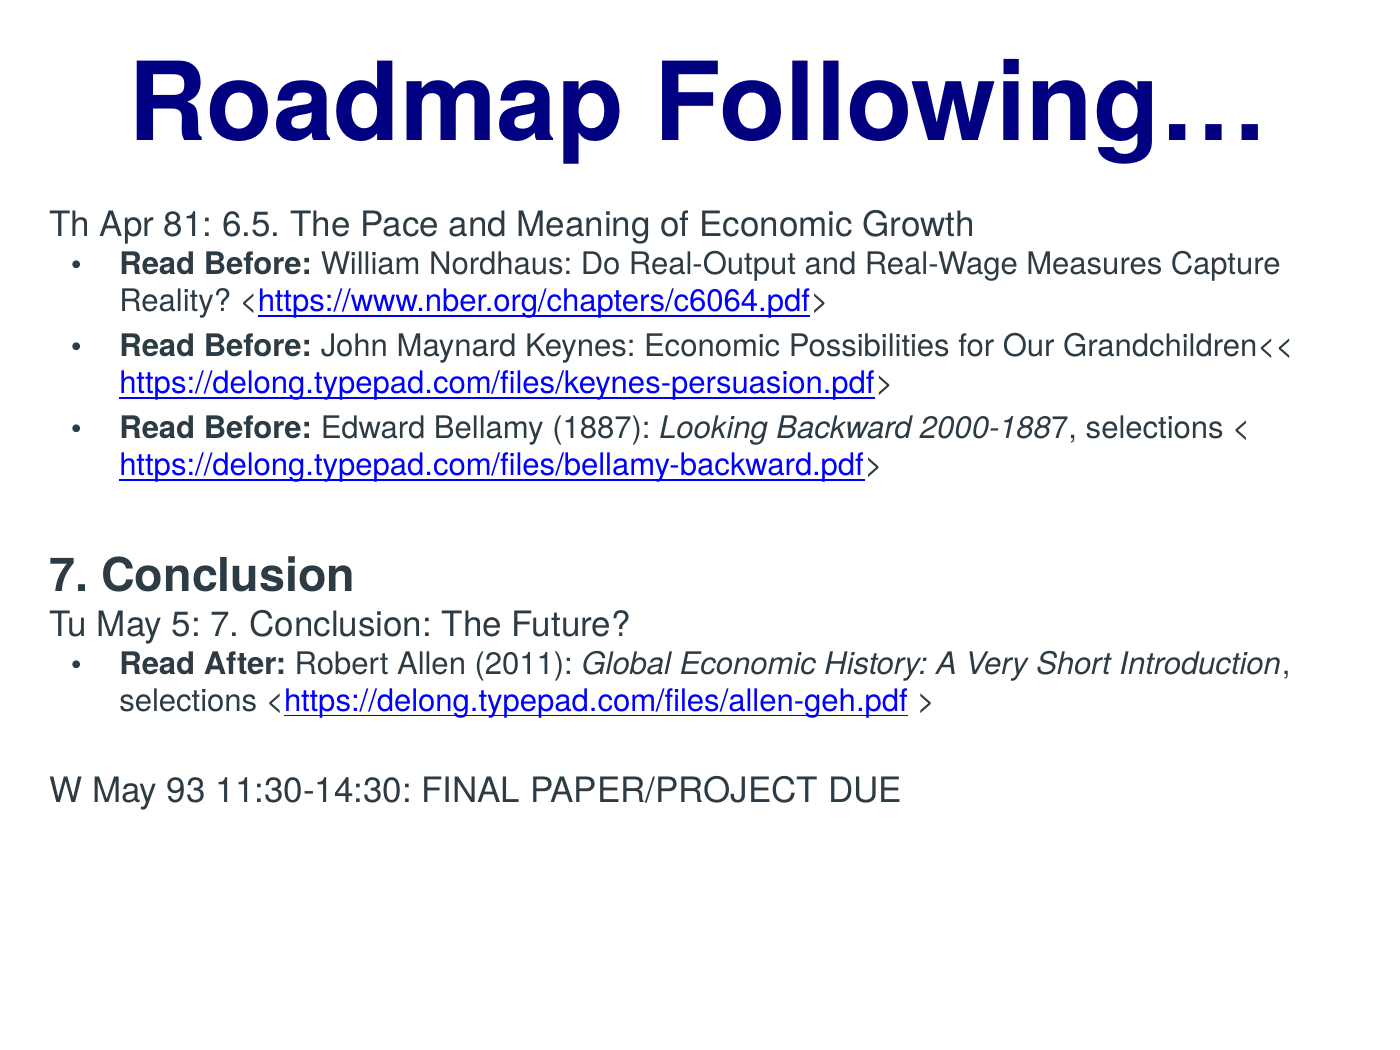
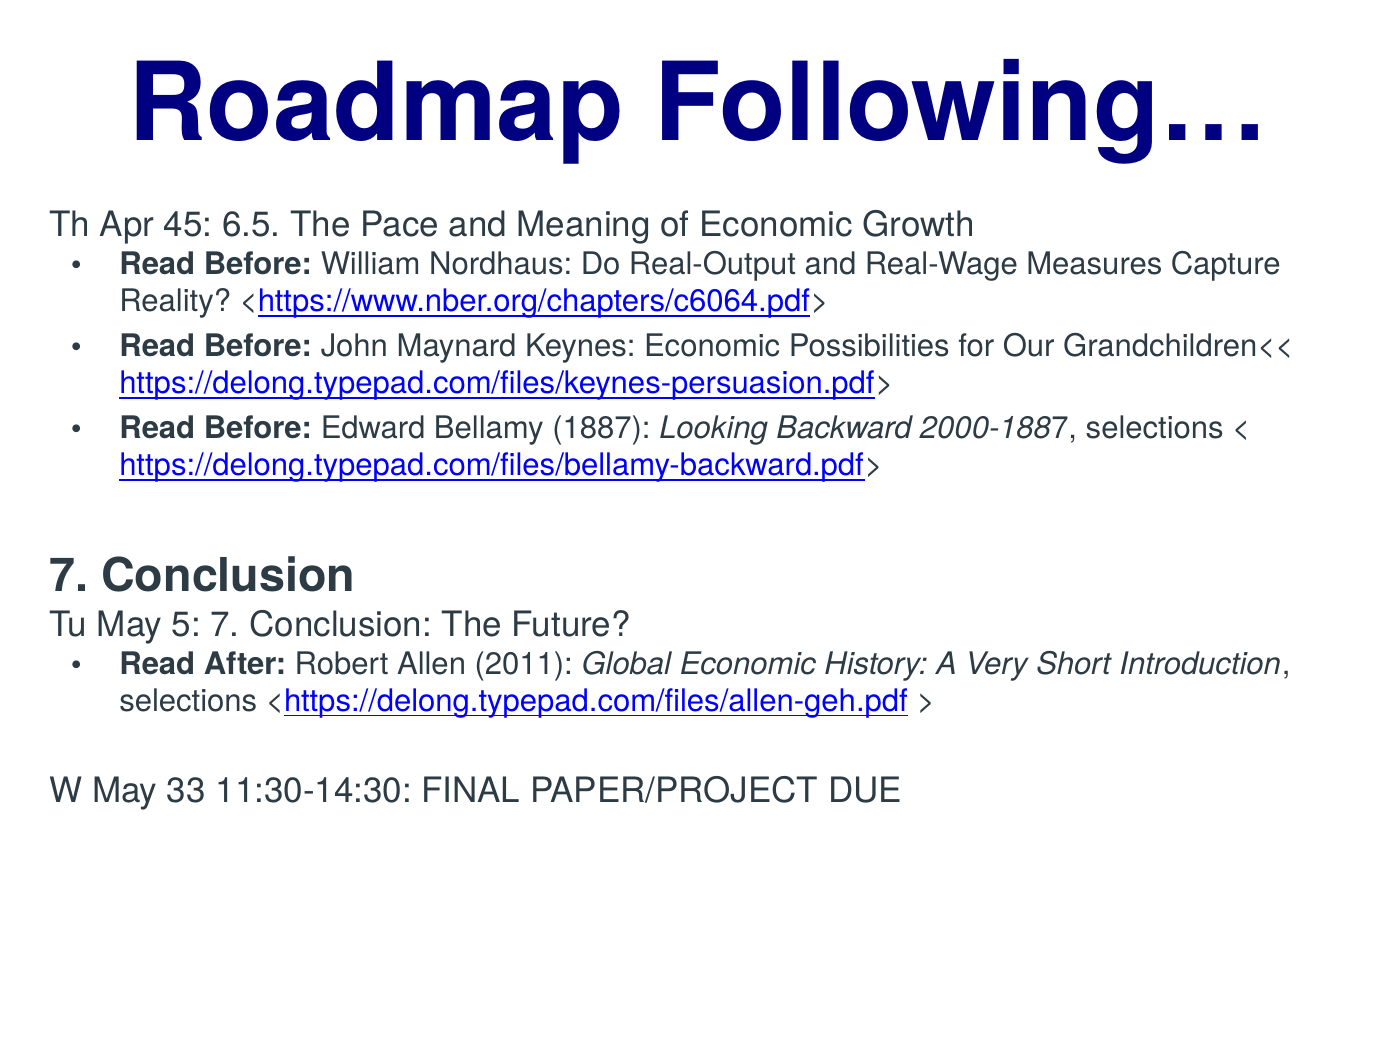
81: 81 -> 45 (188, 225)
93: 93 -> 33 (186, 791)
